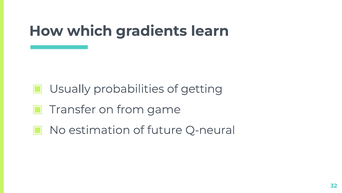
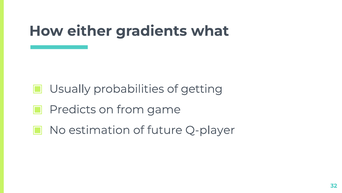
which: which -> either (90, 31)
learn: learn -> what (210, 31)
Transfer: Transfer -> Predicts (73, 109)
Q-neural: Q-neural -> Q-player (210, 130)
